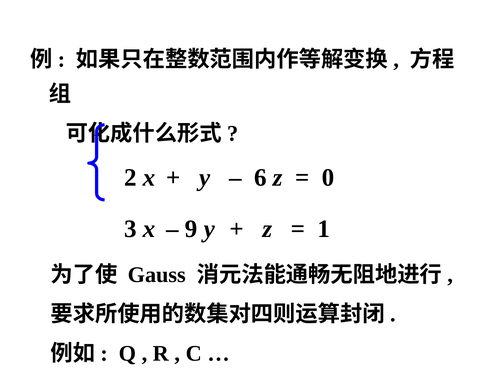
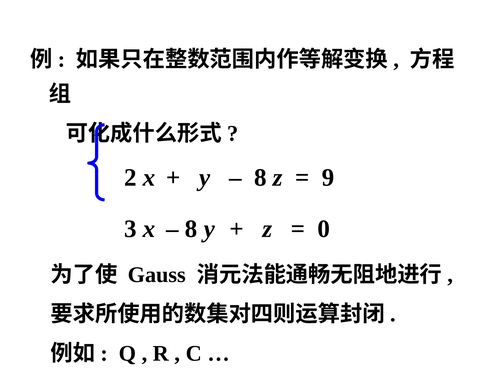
6: 6 -> 8 (260, 178)
0: 0 -> 9 (328, 178)
9: 9 -> 8 (191, 229)
1: 1 -> 0 (324, 229)
